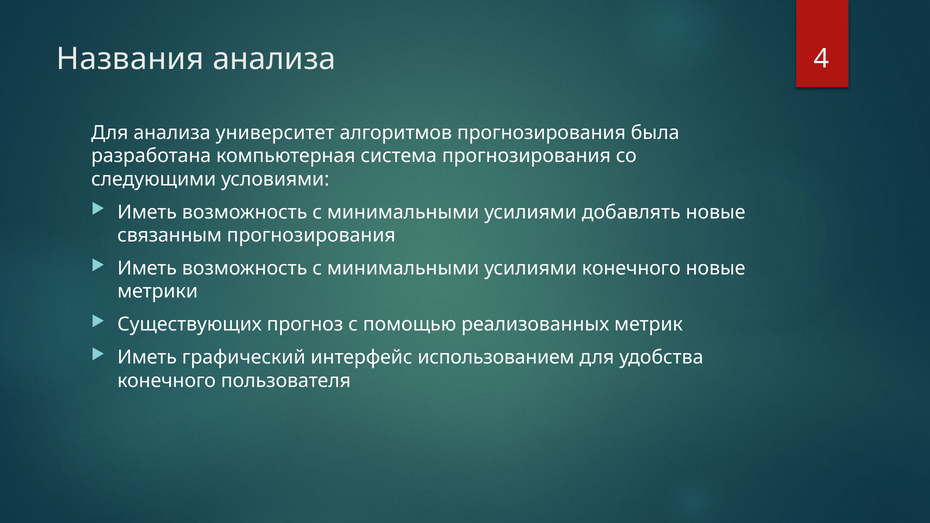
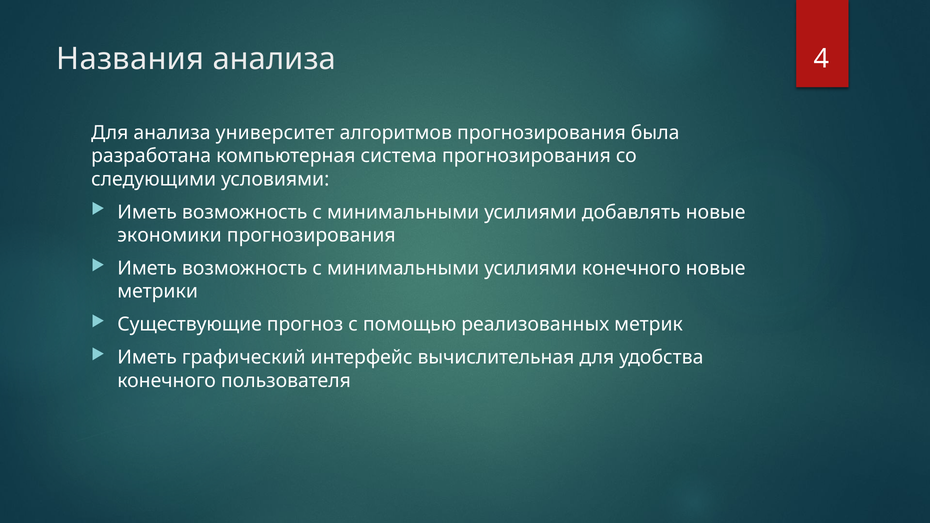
связанным: связанным -> экономики (170, 235)
Существующих: Существующих -> Существующие (190, 325)
использованием: использованием -> вычислительная (496, 358)
